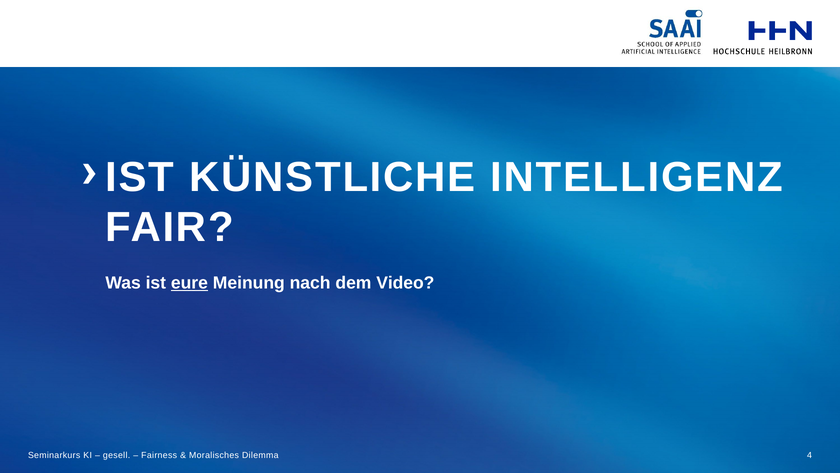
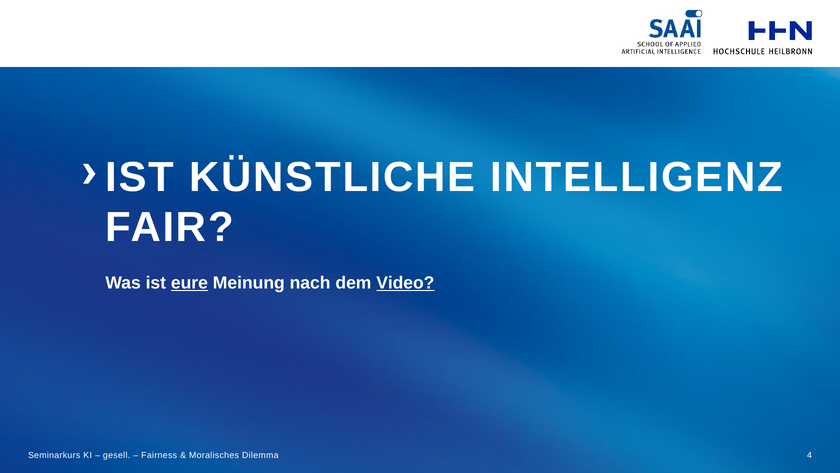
Video underline: none -> present (405, 282)
